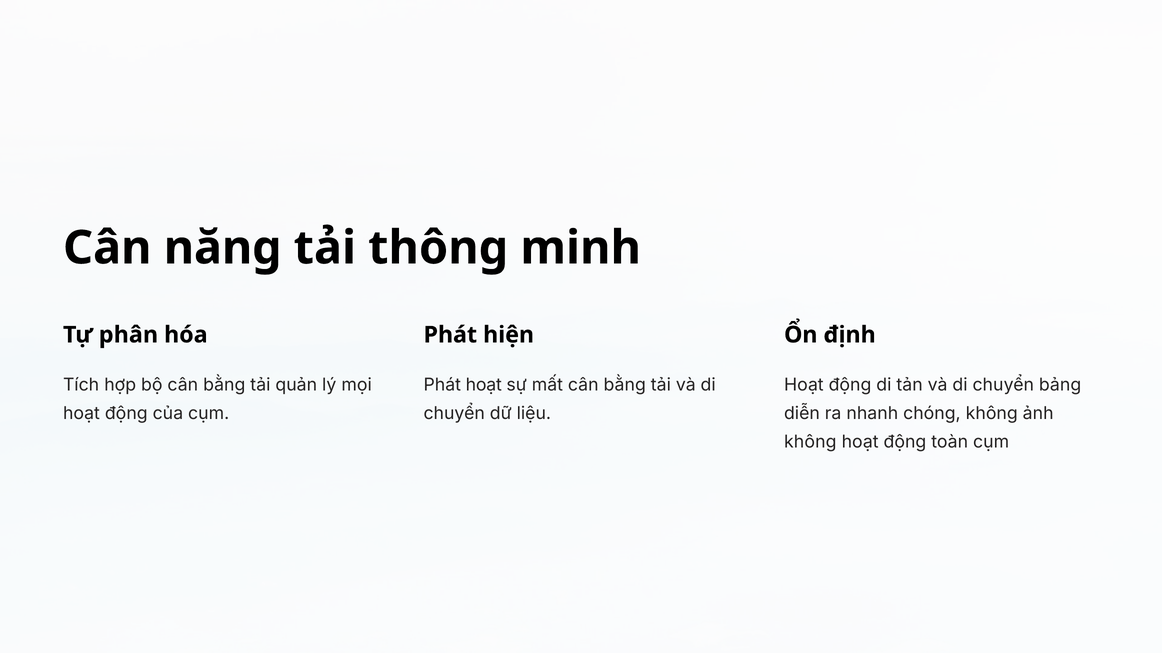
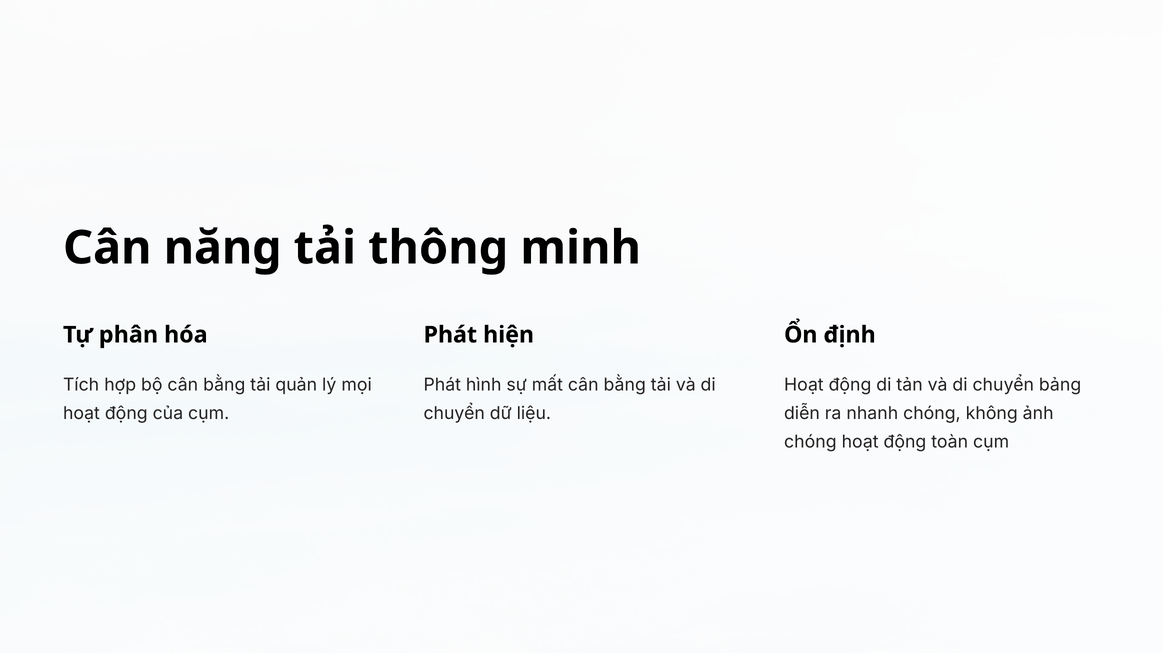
Phát hoạt: hoạt -> hình (484, 385)
không: không -> chóng (810, 443)
